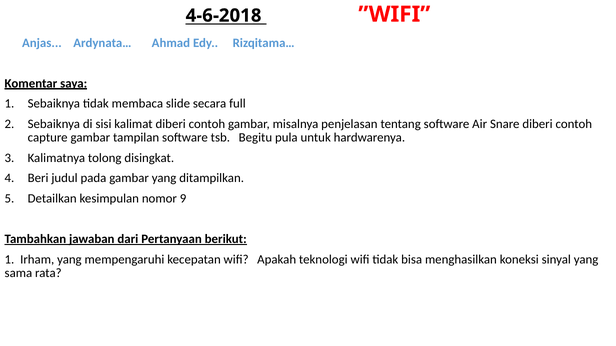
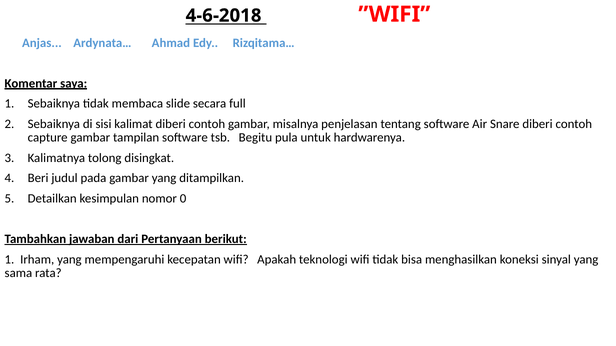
9: 9 -> 0 (183, 199)
